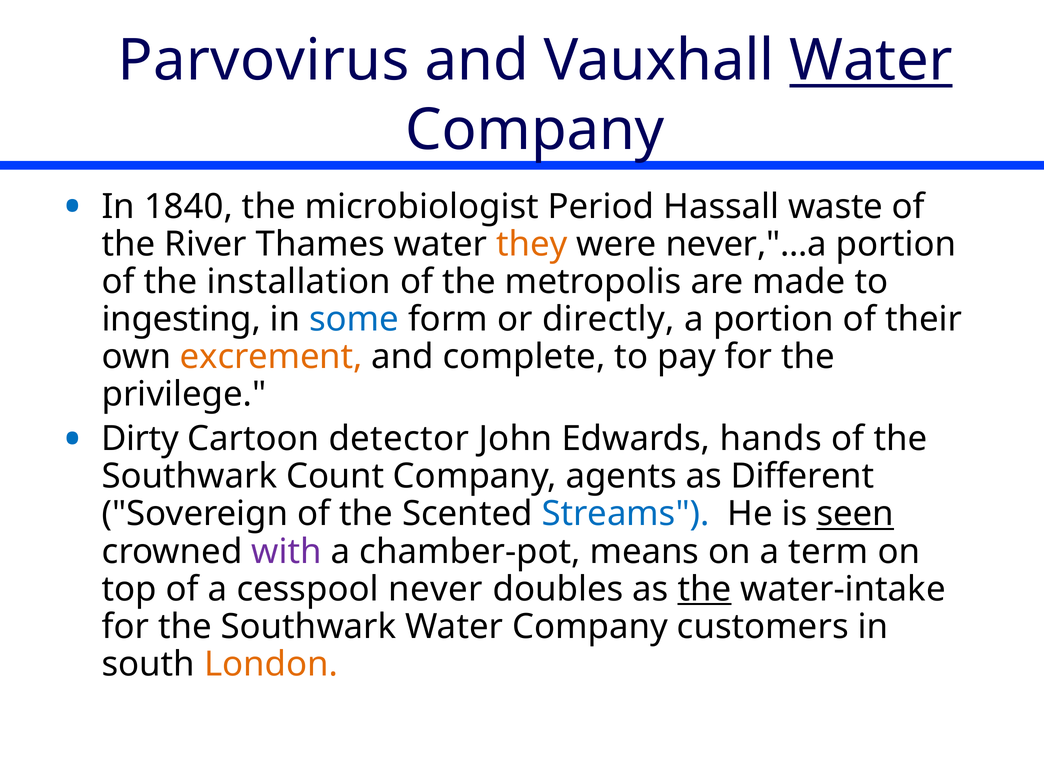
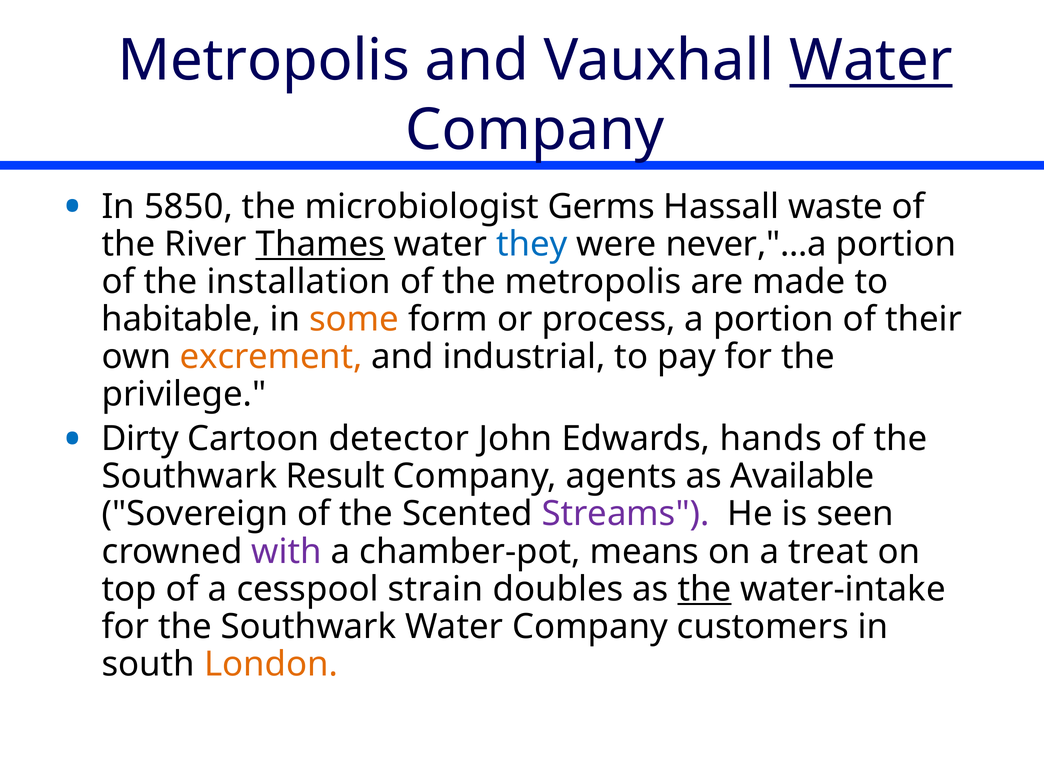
Parvovirus: Parvovirus -> Metropolis (264, 61)
1840: 1840 -> 5850 (189, 207)
Period: Period -> Germs (601, 207)
Thames underline: none -> present (320, 244)
they colour: orange -> blue (532, 244)
ingesting: ingesting -> habitable (181, 319)
some colour: blue -> orange (354, 319)
directly: directly -> process (609, 319)
complete: complete -> industrial (524, 357)
Count: Count -> Result (335, 476)
Different: Different -> Available (802, 476)
Streams colour: blue -> purple (625, 514)
seen underline: present -> none (855, 514)
term: term -> treat (828, 552)
never: never -> strain (436, 589)
